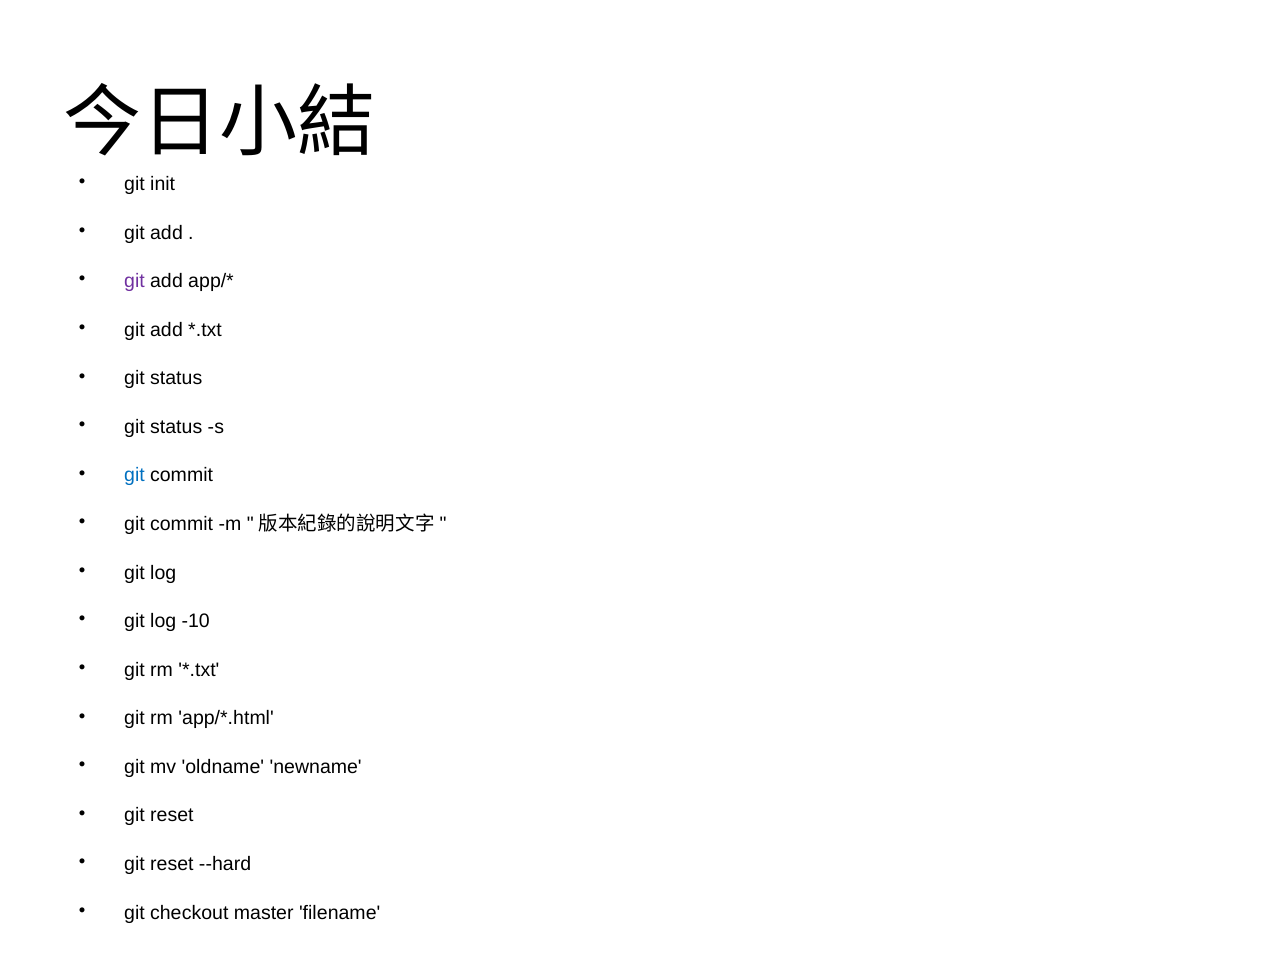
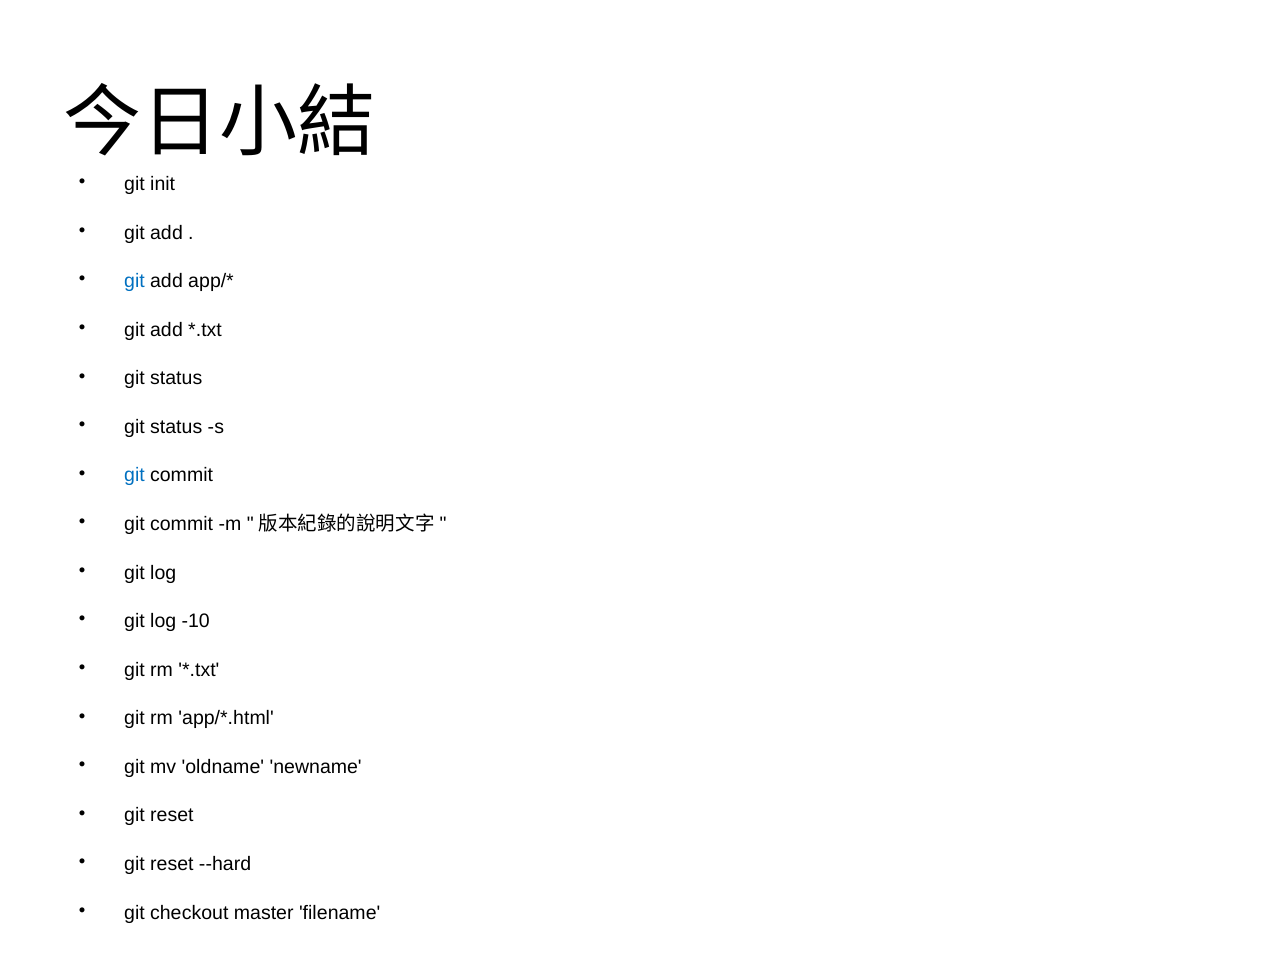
git colour: purple -> blue (134, 281)
